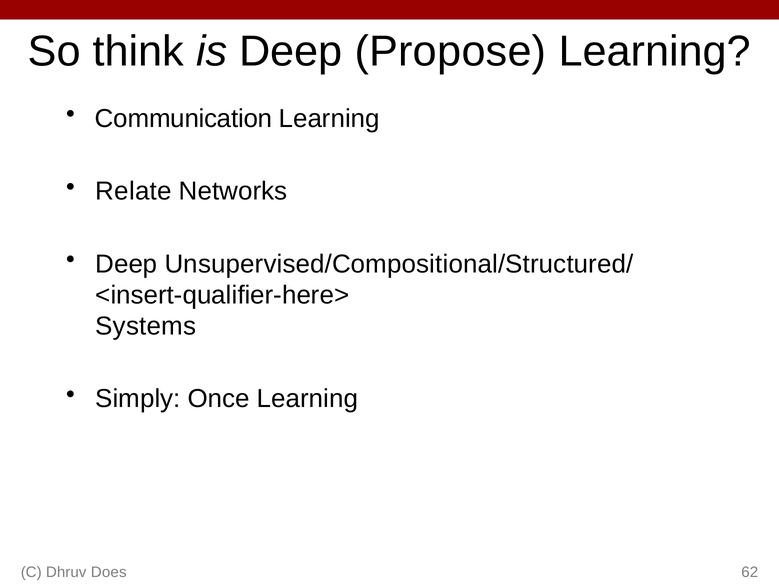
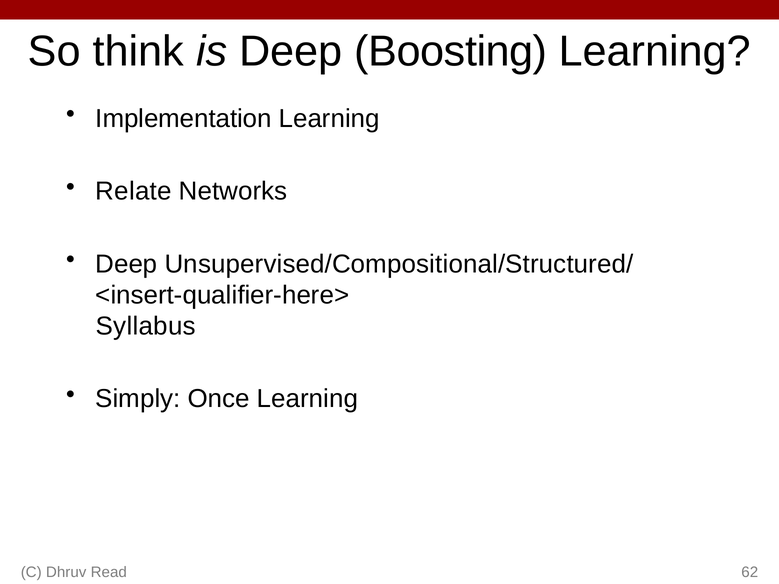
Propose: Propose -> Boosting (451, 52)
Communication: Communication -> Implementation (184, 119)
Systems: Systems -> Syllabus (146, 326)
Does: Does -> Read (109, 572)
